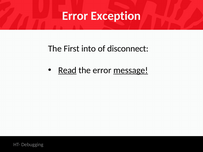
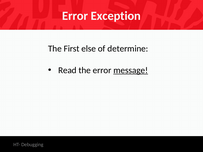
into: into -> else (89, 49)
disconnect: disconnect -> determine (128, 49)
Read underline: present -> none (67, 70)
